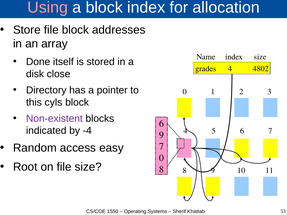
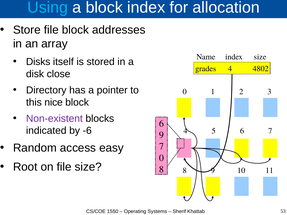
Using colour: pink -> light blue (48, 7)
Done: Done -> Disks (38, 62)
cyls: cyls -> nice (54, 102)
-4: -4 -> -6 (87, 131)
